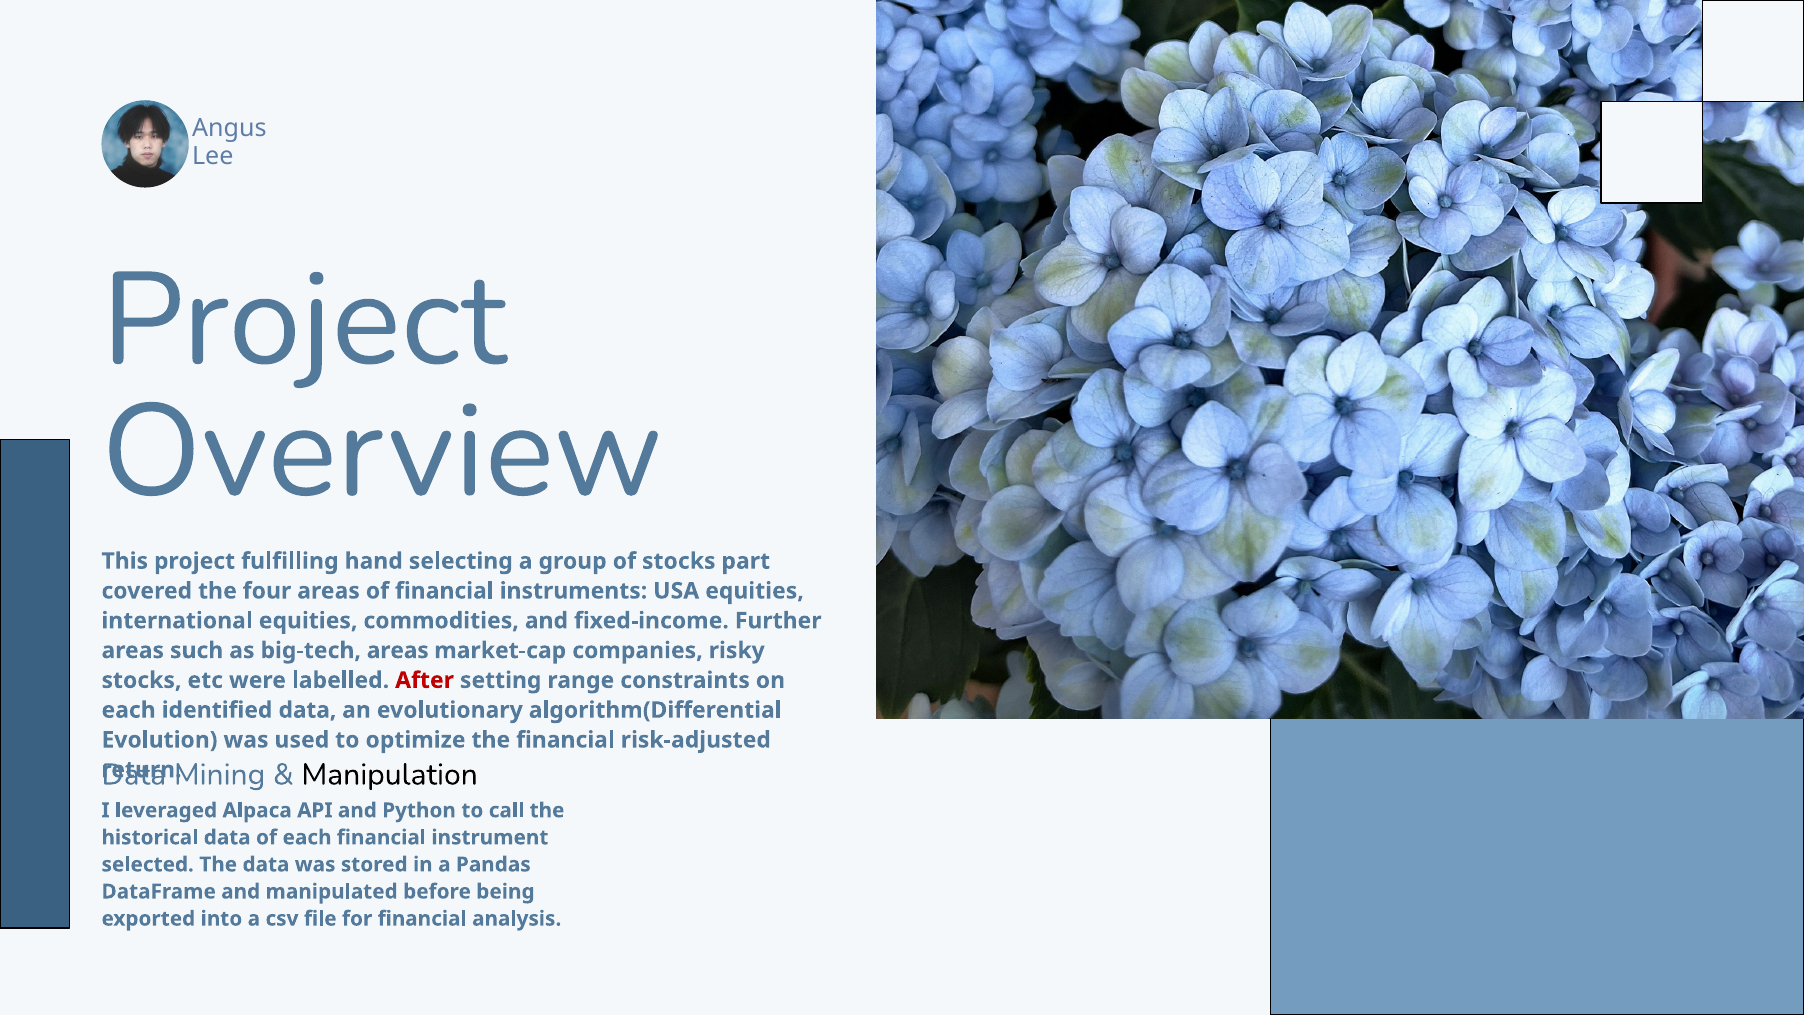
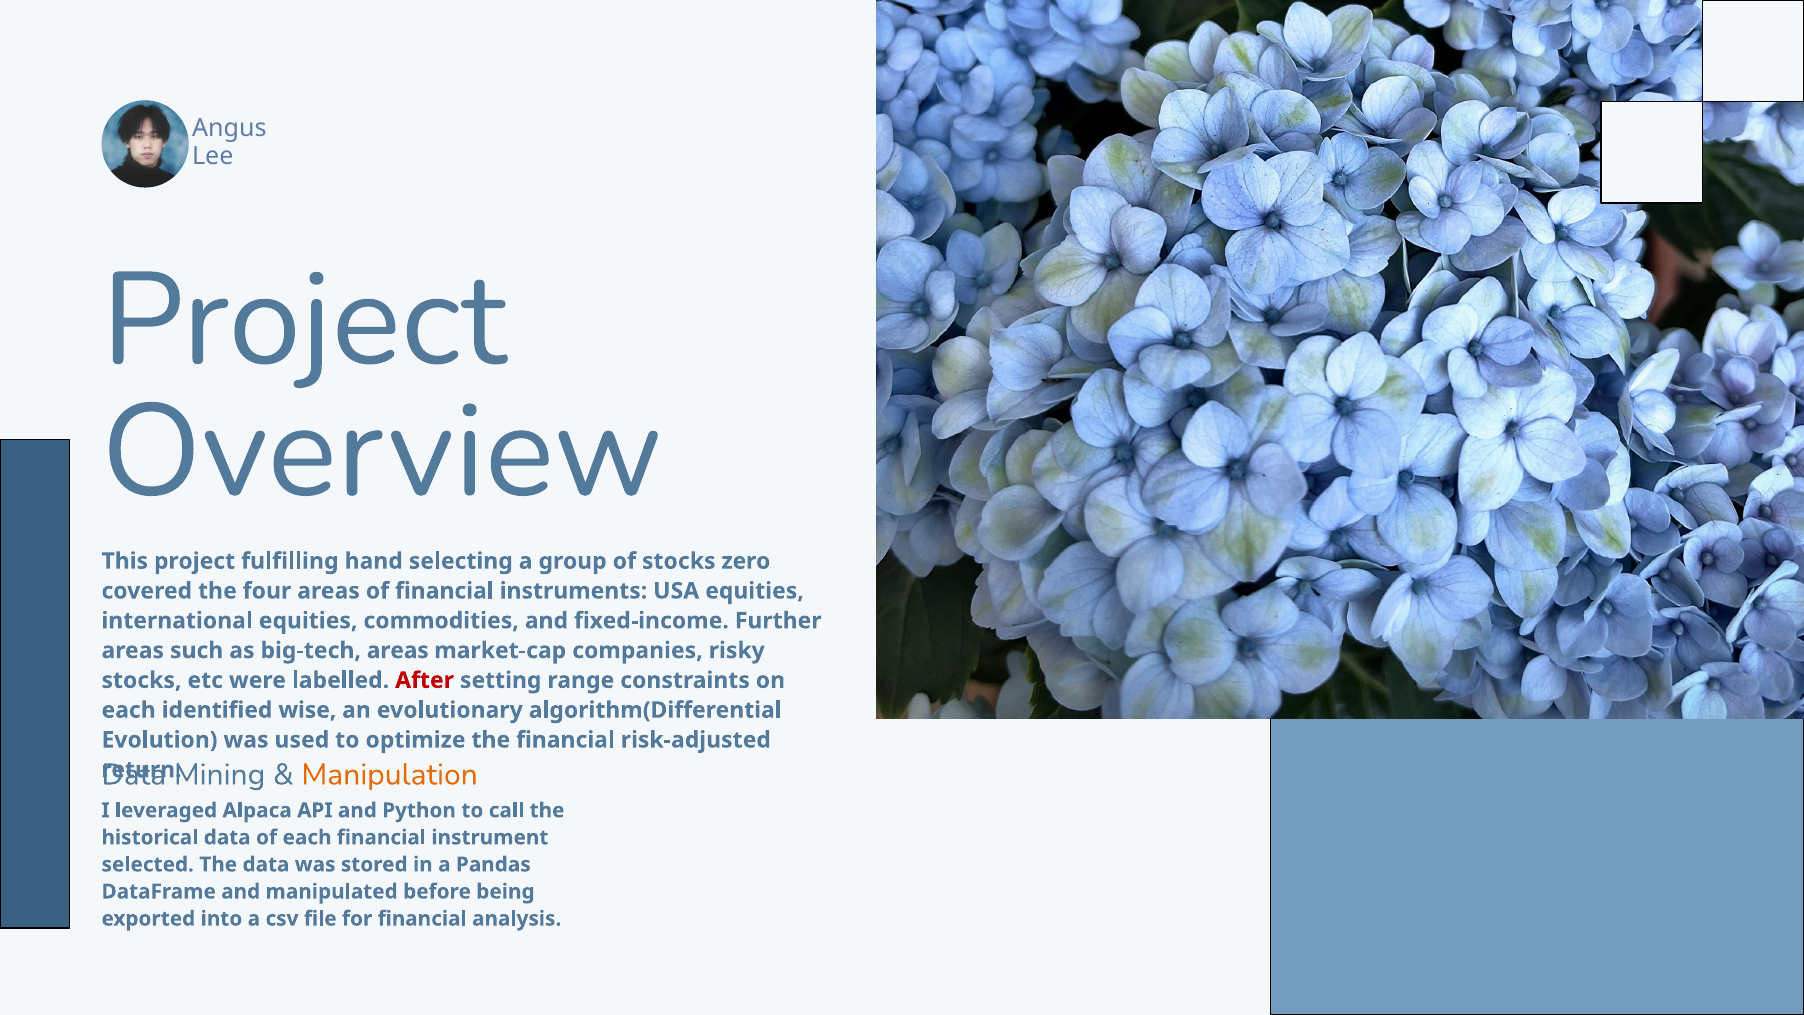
part: part -> zero (746, 561)
identified data: data -> wise (307, 710)
Manipulation colour: black -> orange (390, 774)
